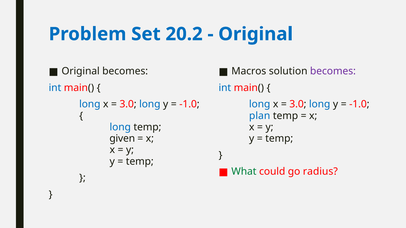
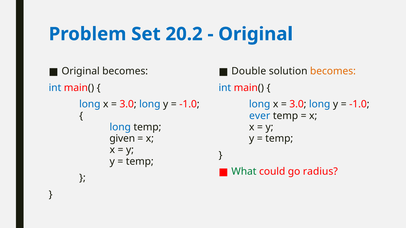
Macros: Macros -> Double (249, 71)
becomes colour: purple -> orange (333, 71)
plan: plan -> ever (260, 116)
